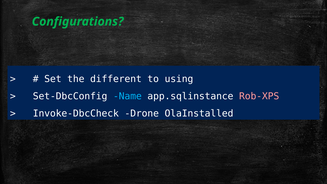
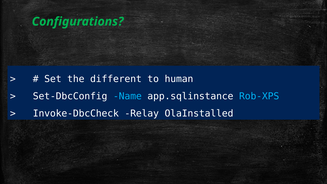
using: using -> human (179, 79)
Rob-XPS colour: pink -> light blue (259, 96)
Drone: Drone -> Relay (142, 113)
